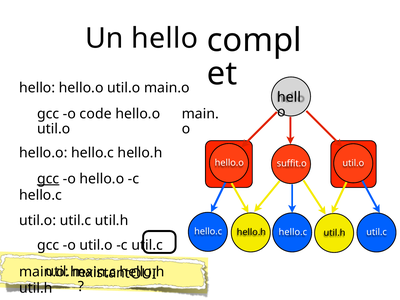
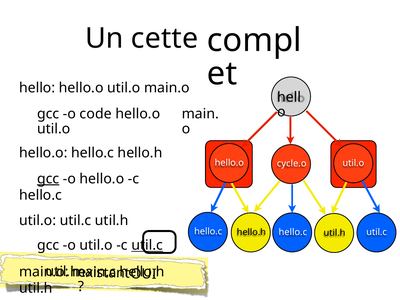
Un hello: hello -> cette (165, 38)
suffit.o: suffit.o -> cycle.o (292, 164)
util.c underline: none -> present (147, 245)
